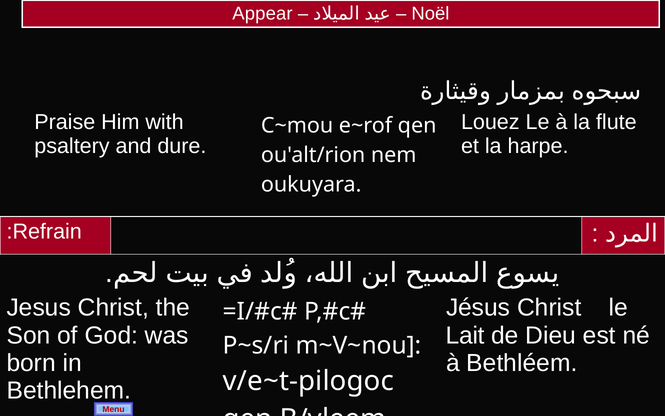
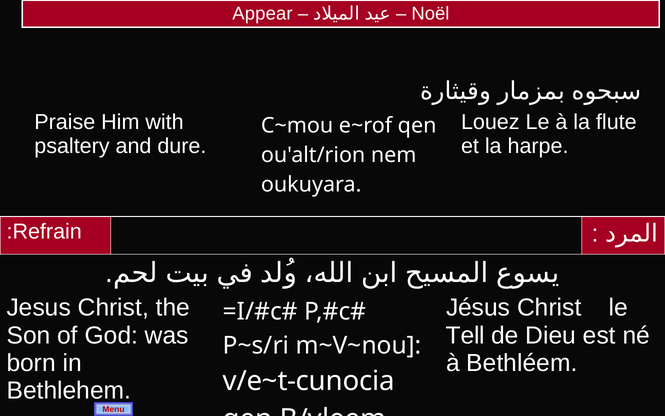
Lait: Lait -> Tell (465, 335)
v/e~t-pilogoc: v/e~t-pilogoc -> v/e~t-cunocia (309, 381)
